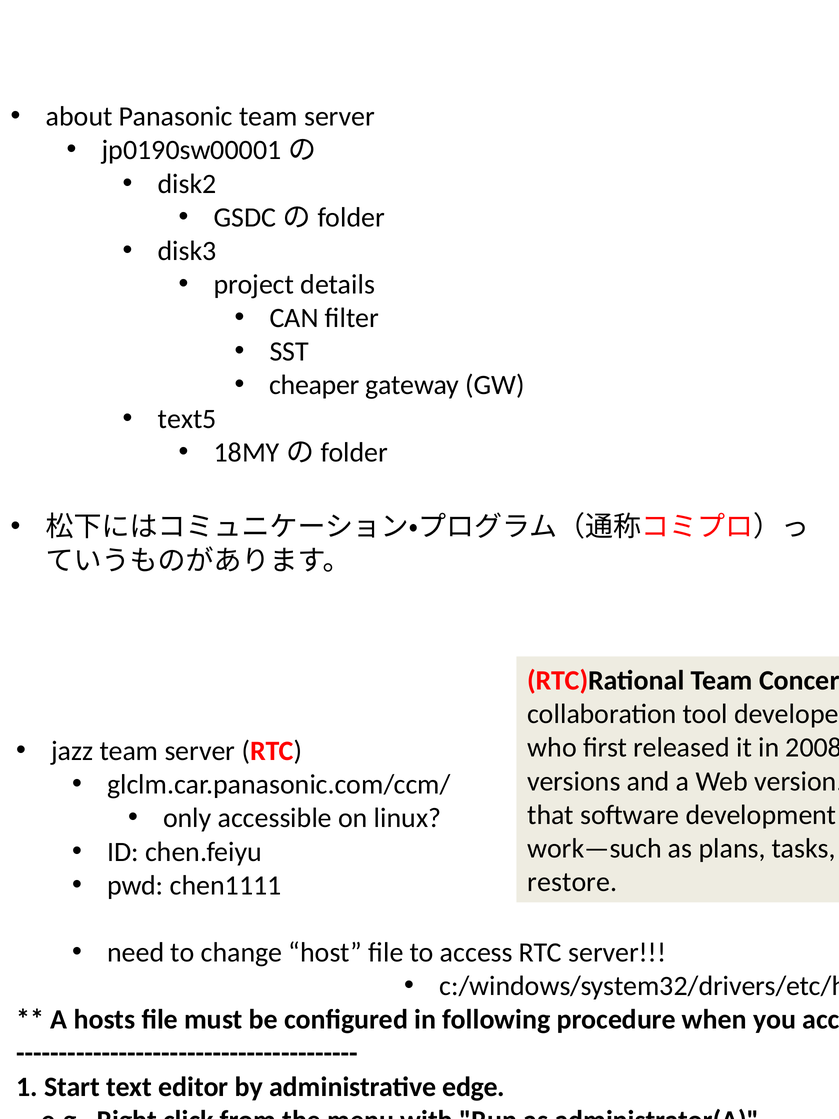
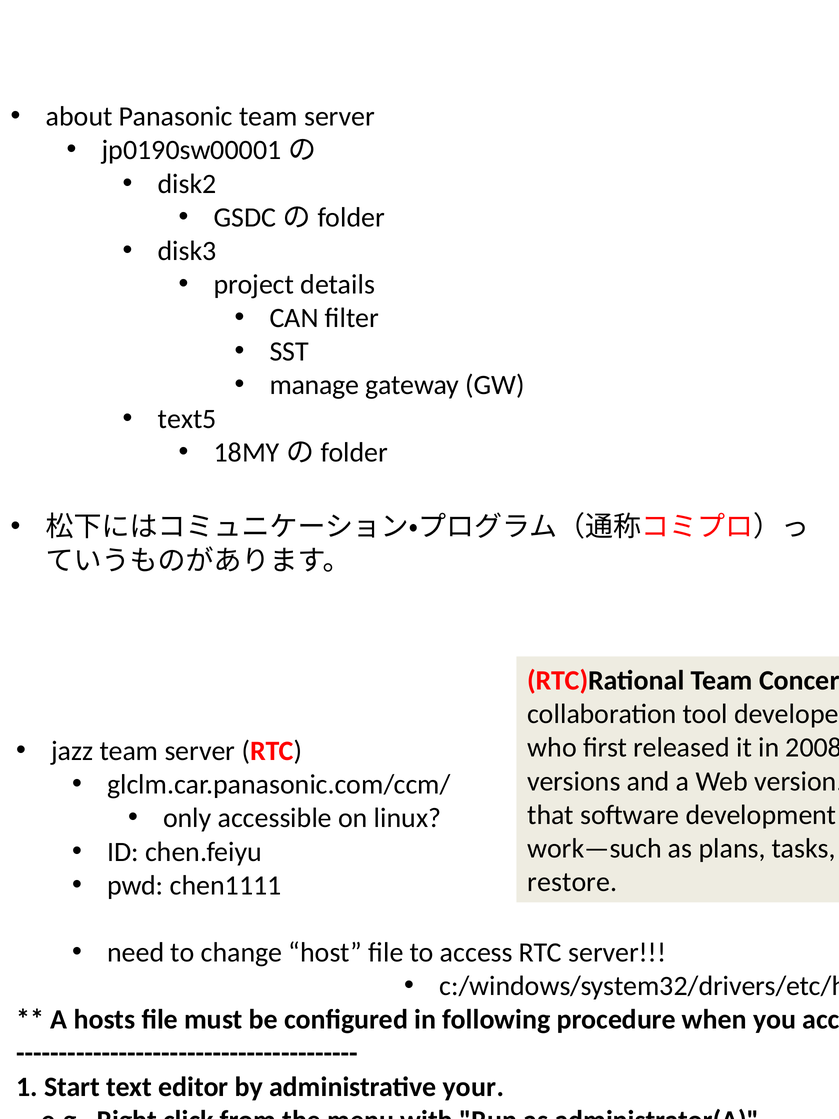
cheaper: cheaper -> manage (314, 385)
edge: edge -> your (473, 1086)
